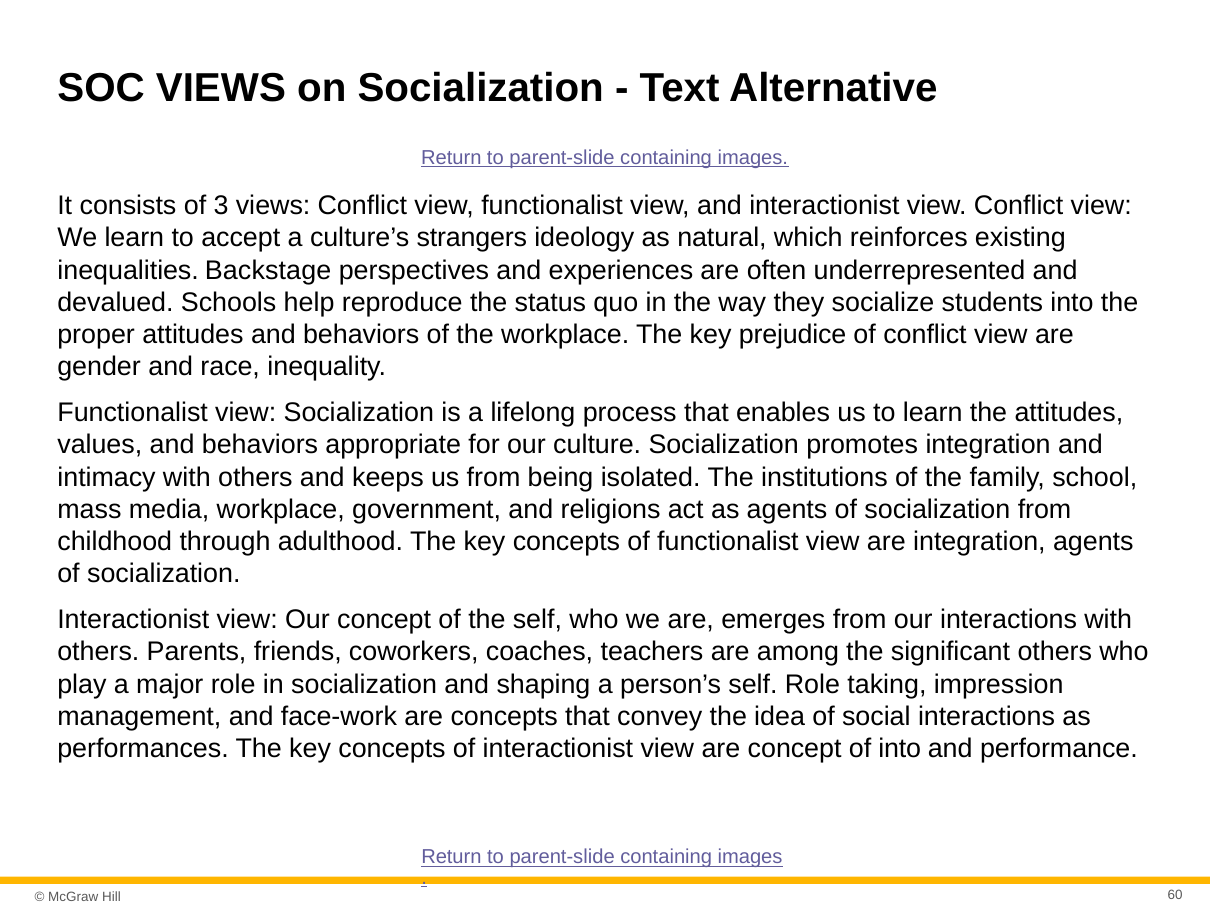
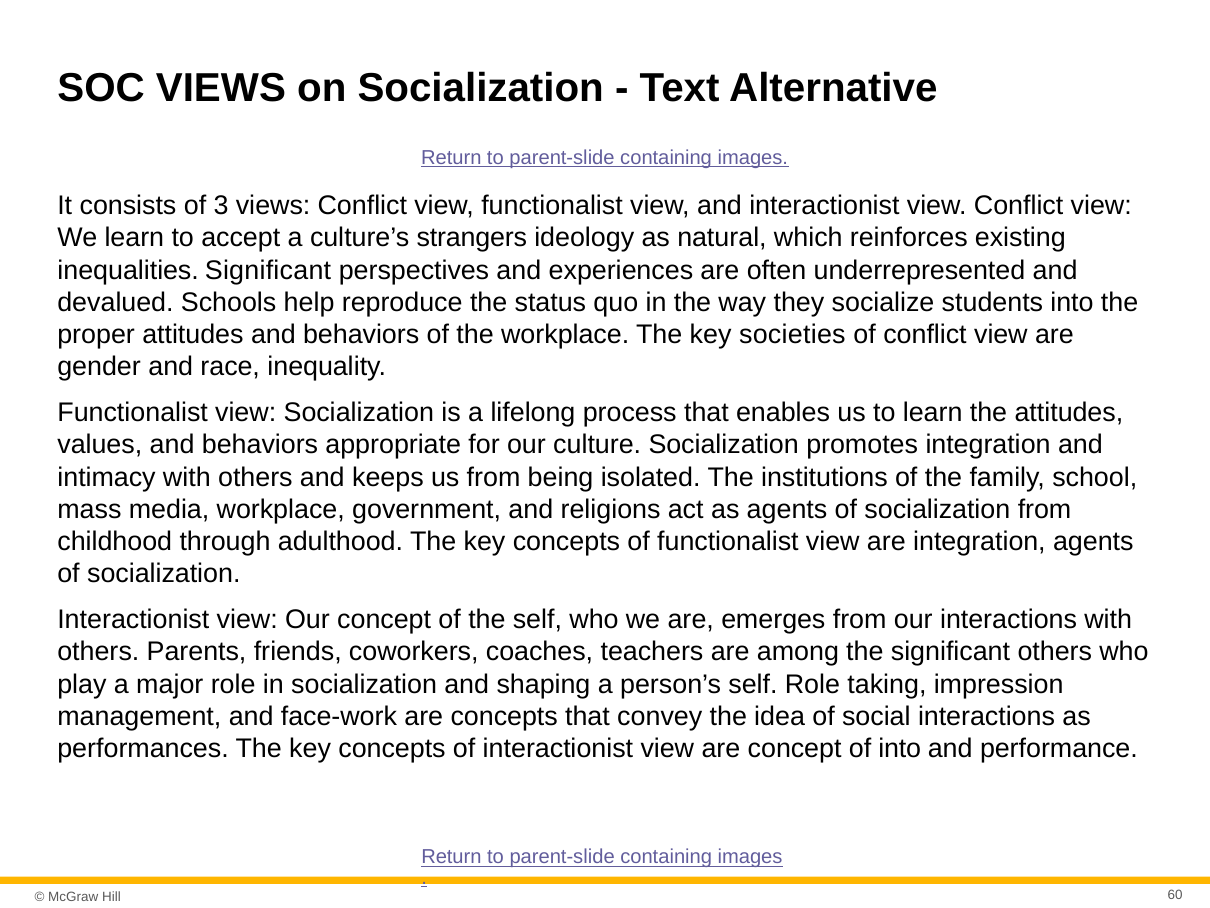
inequalities Backstage: Backstage -> Significant (268, 270)
prejudice: prejudice -> societies (792, 335)
